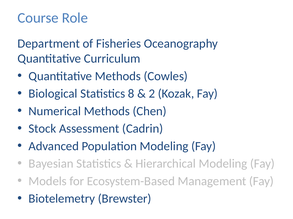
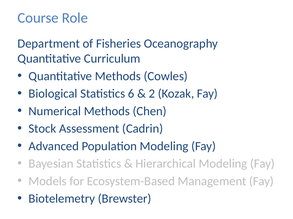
8: 8 -> 6 (131, 94)
